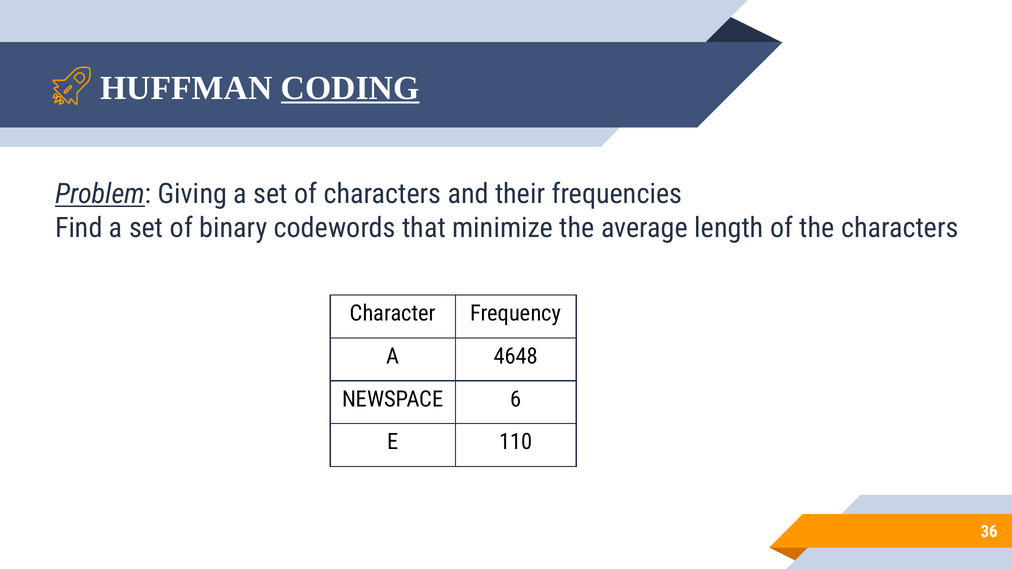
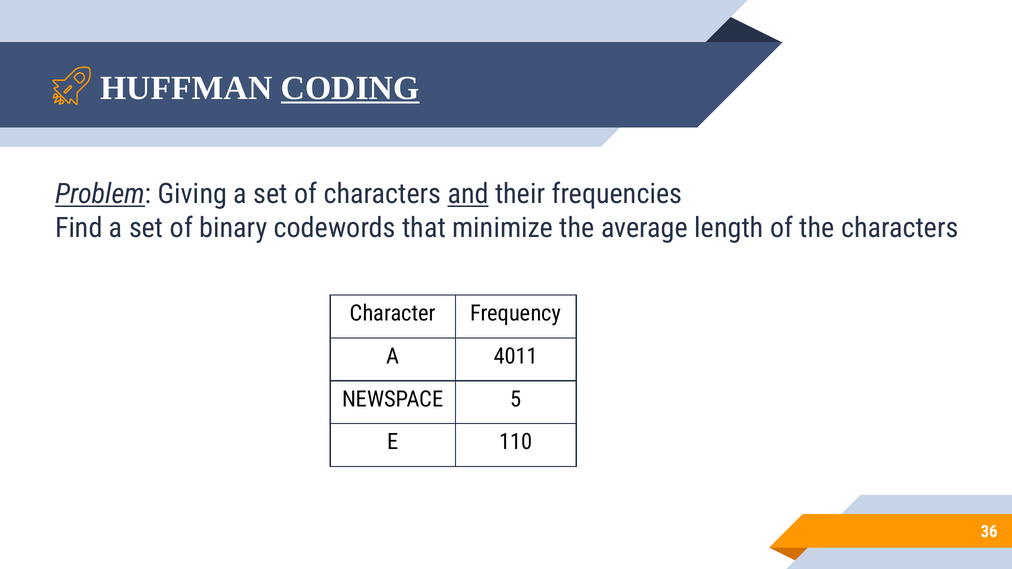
and underline: none -> present (468, 194)
4648: 4648 -> 4011 (516, 356)
6: 6 -> 5 (516, 399)
